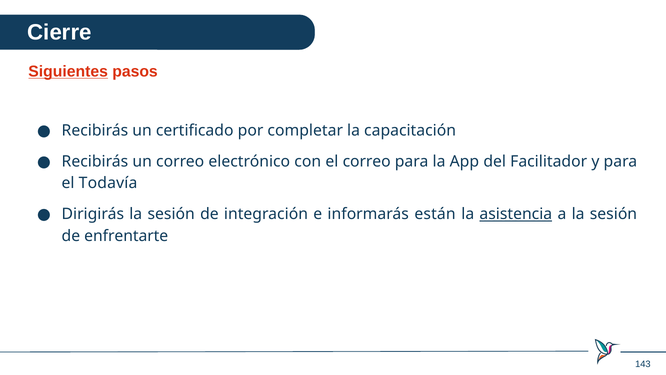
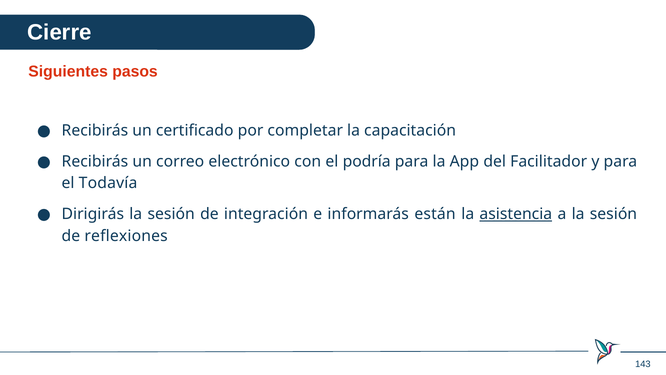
Siguientes underline: present -> none (68, 71)
el correo: correo -> podría (367, 161)
enfrentarte: enfrentarte -> reflexiones (126, 236)
